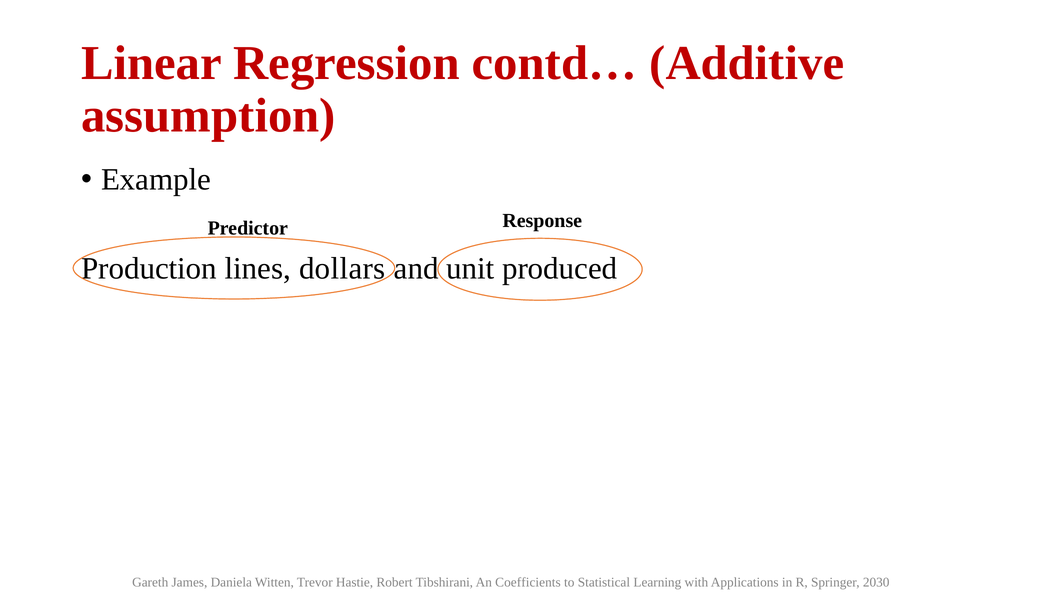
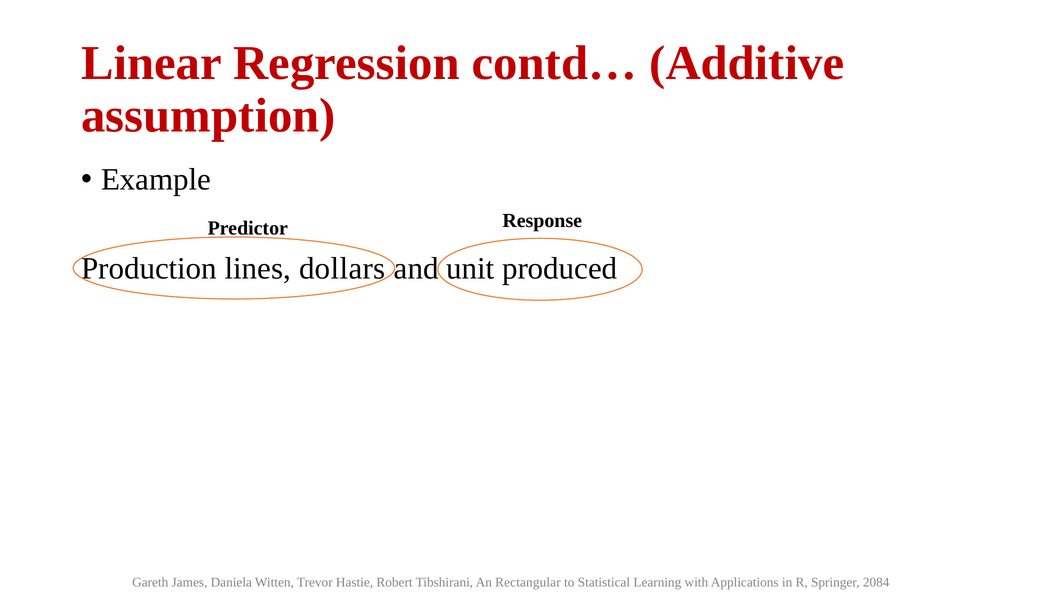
Coefficients: Coefficients -> Rectangular (528, 583)
2030: 2030 -> 2084 (876, 583)
